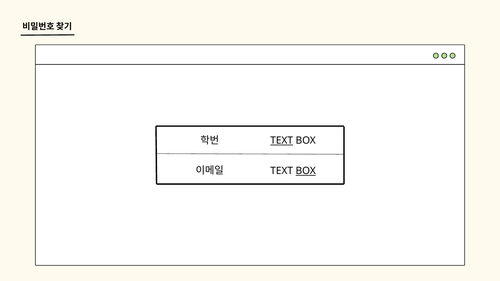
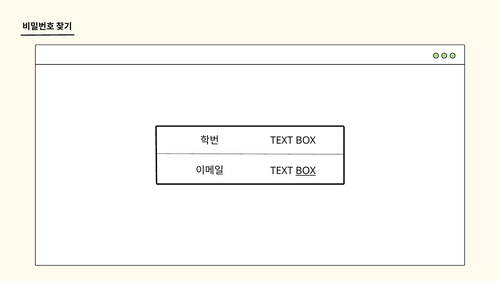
TEXT underline: present -> none (282, 141)
